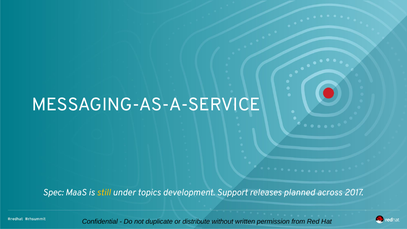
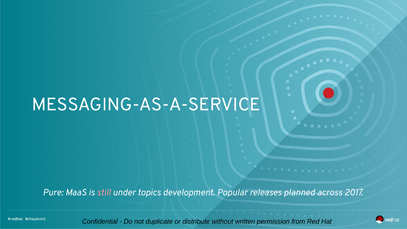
Spec: Spec -> Pure (53, 193)
still colour: yellow -> pink (104, 193)
Support: Support -> Popular (232, 193)
